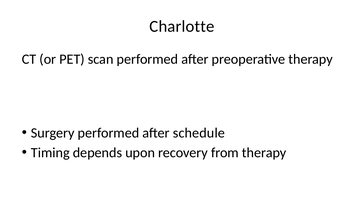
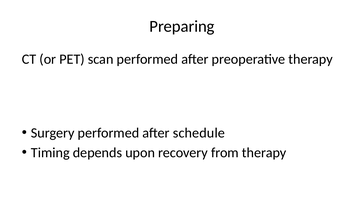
Charlotte: Charlotte -> Preparing (182, 26)
